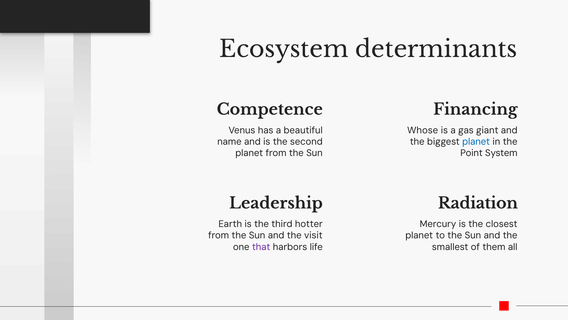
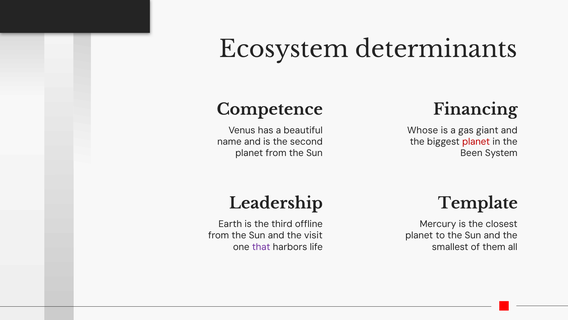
planet colour: blue -> red (476, 141)
Point: Point -> Been (471, 153)
Radiation: Radiation -> Template (478, 203)
hotter: hotter -> offline (309, 224)
